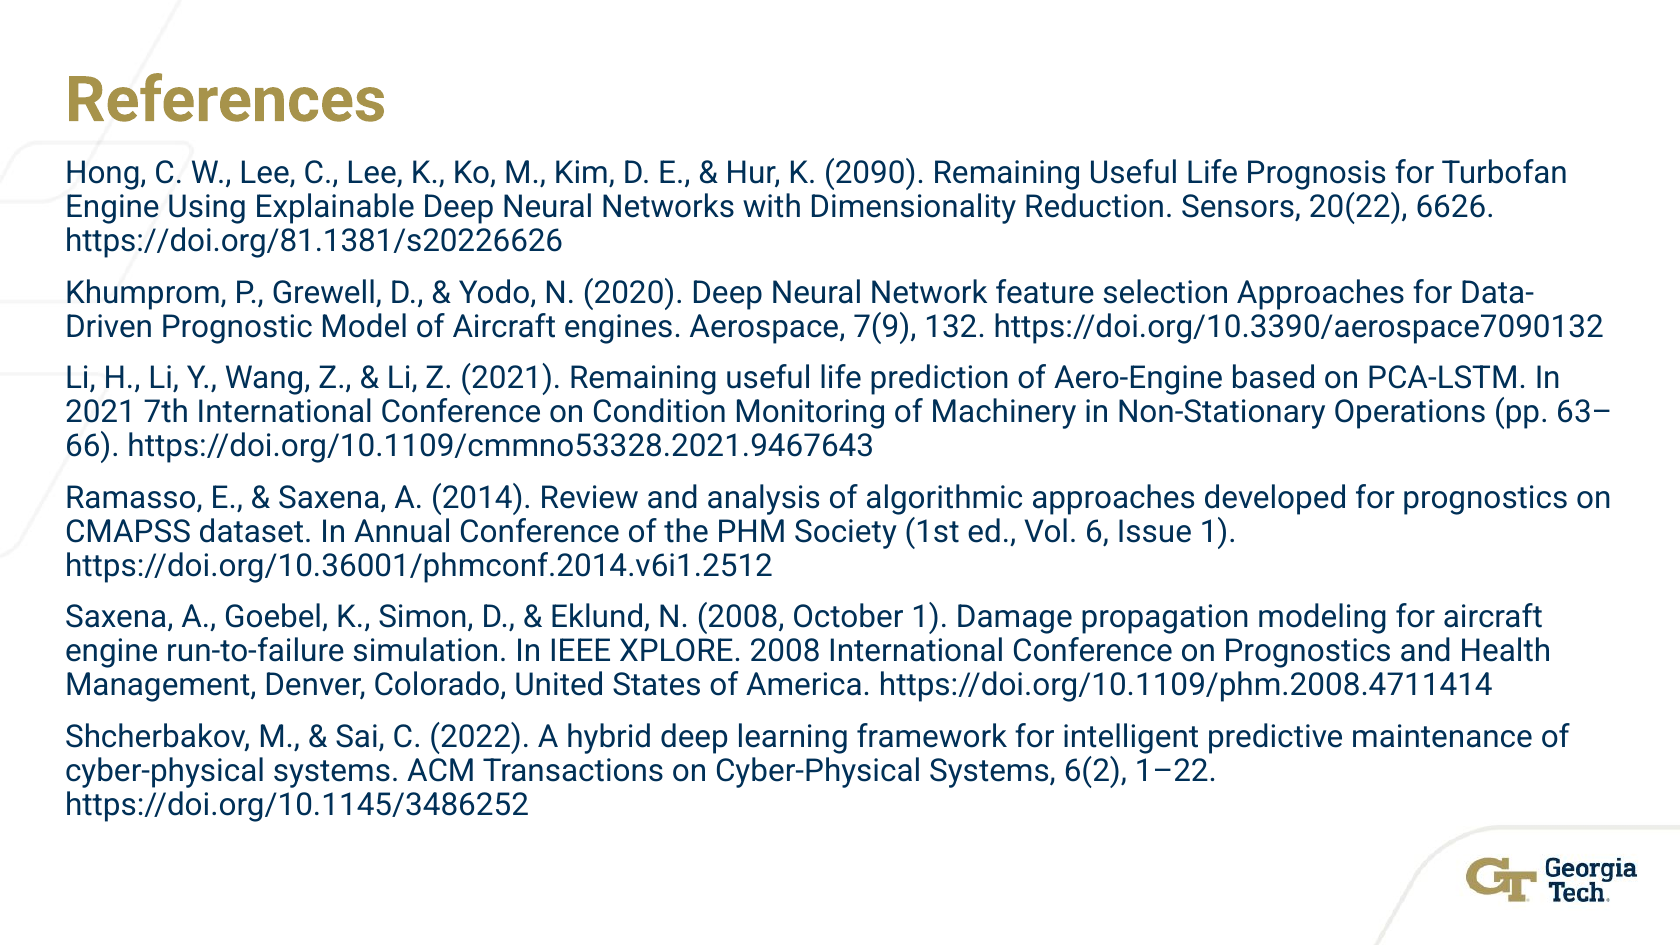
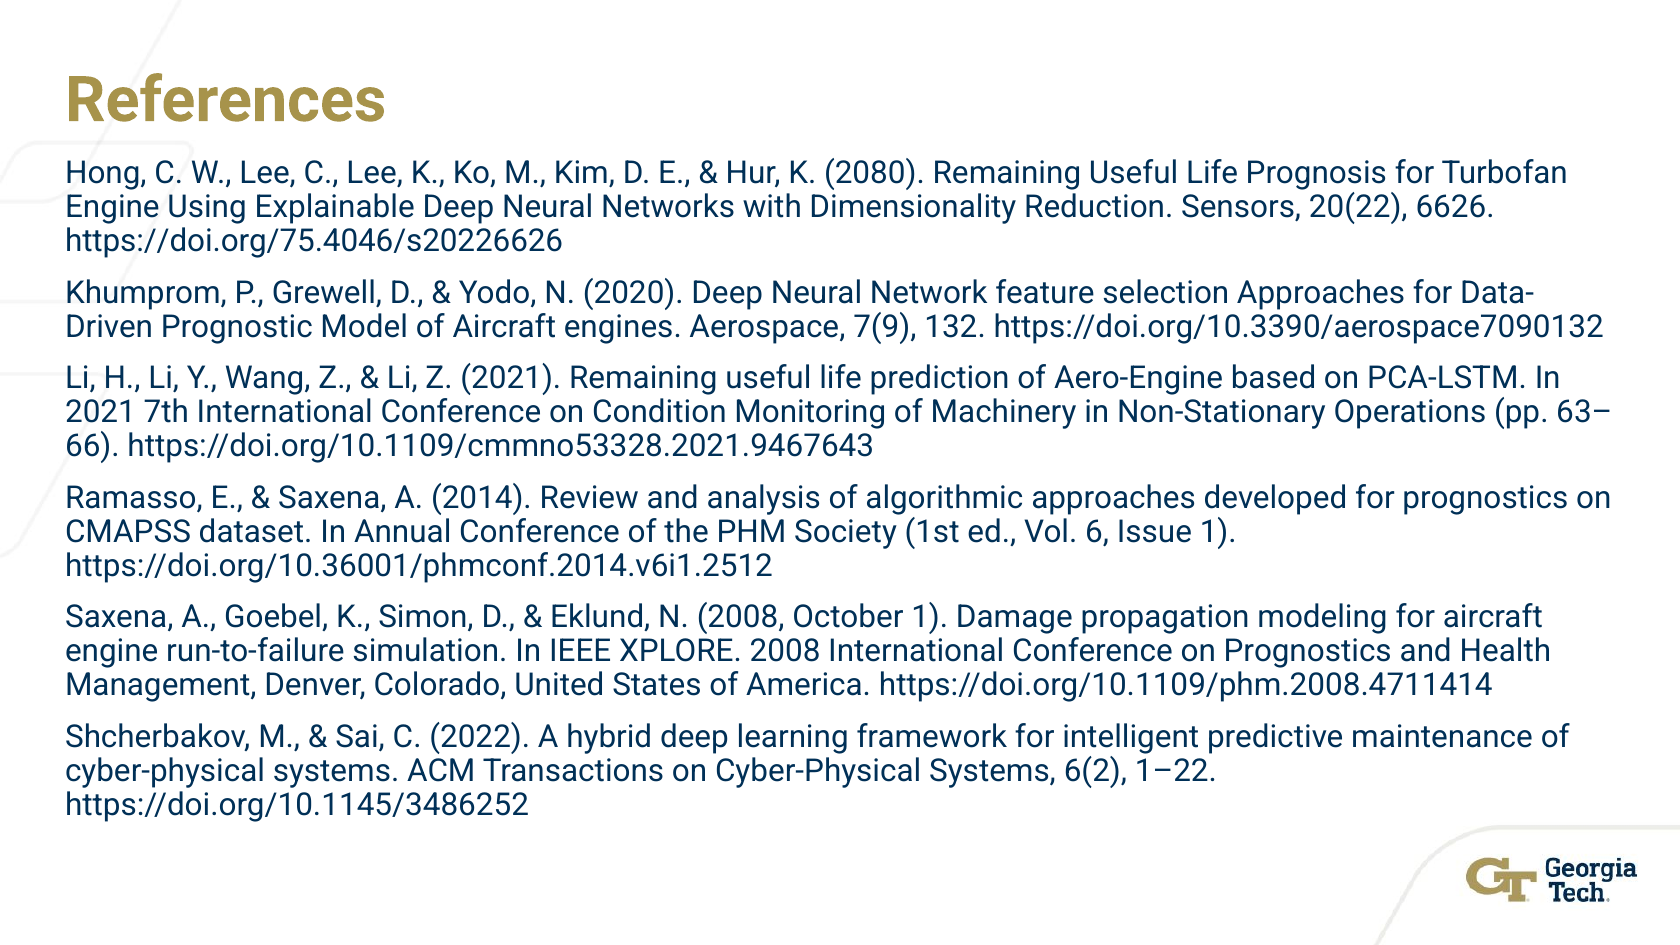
2090: 2090 -> 2080 (874, 173)
https://doi.org/81.1381/s20226626: https://doi.org/81.1381/s20226626 -> https://doi.org/75.4046/s20226626 (314, 241)
